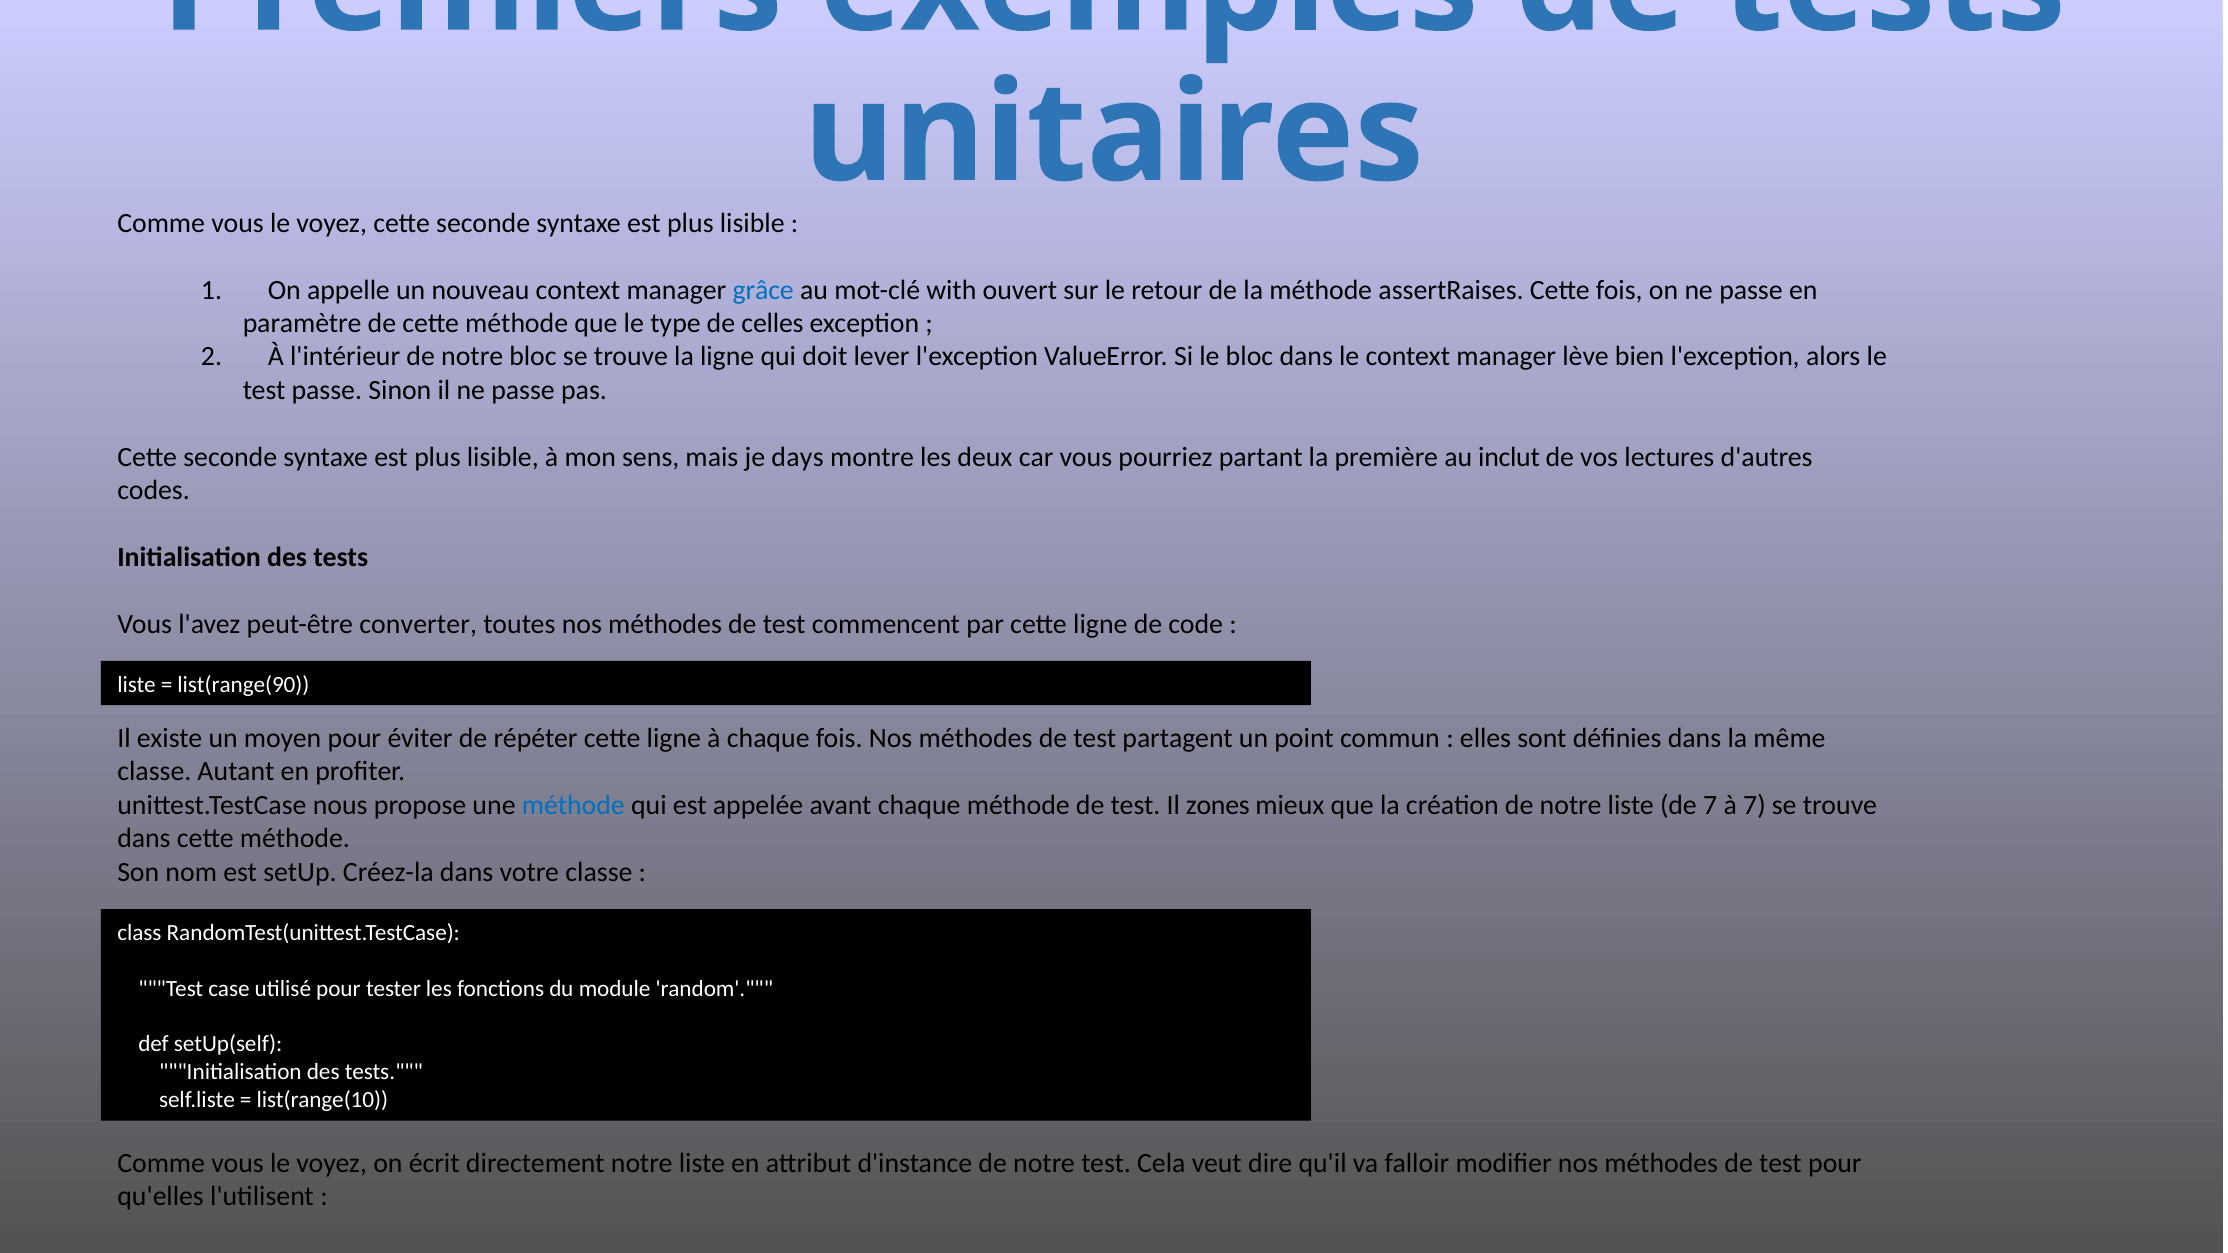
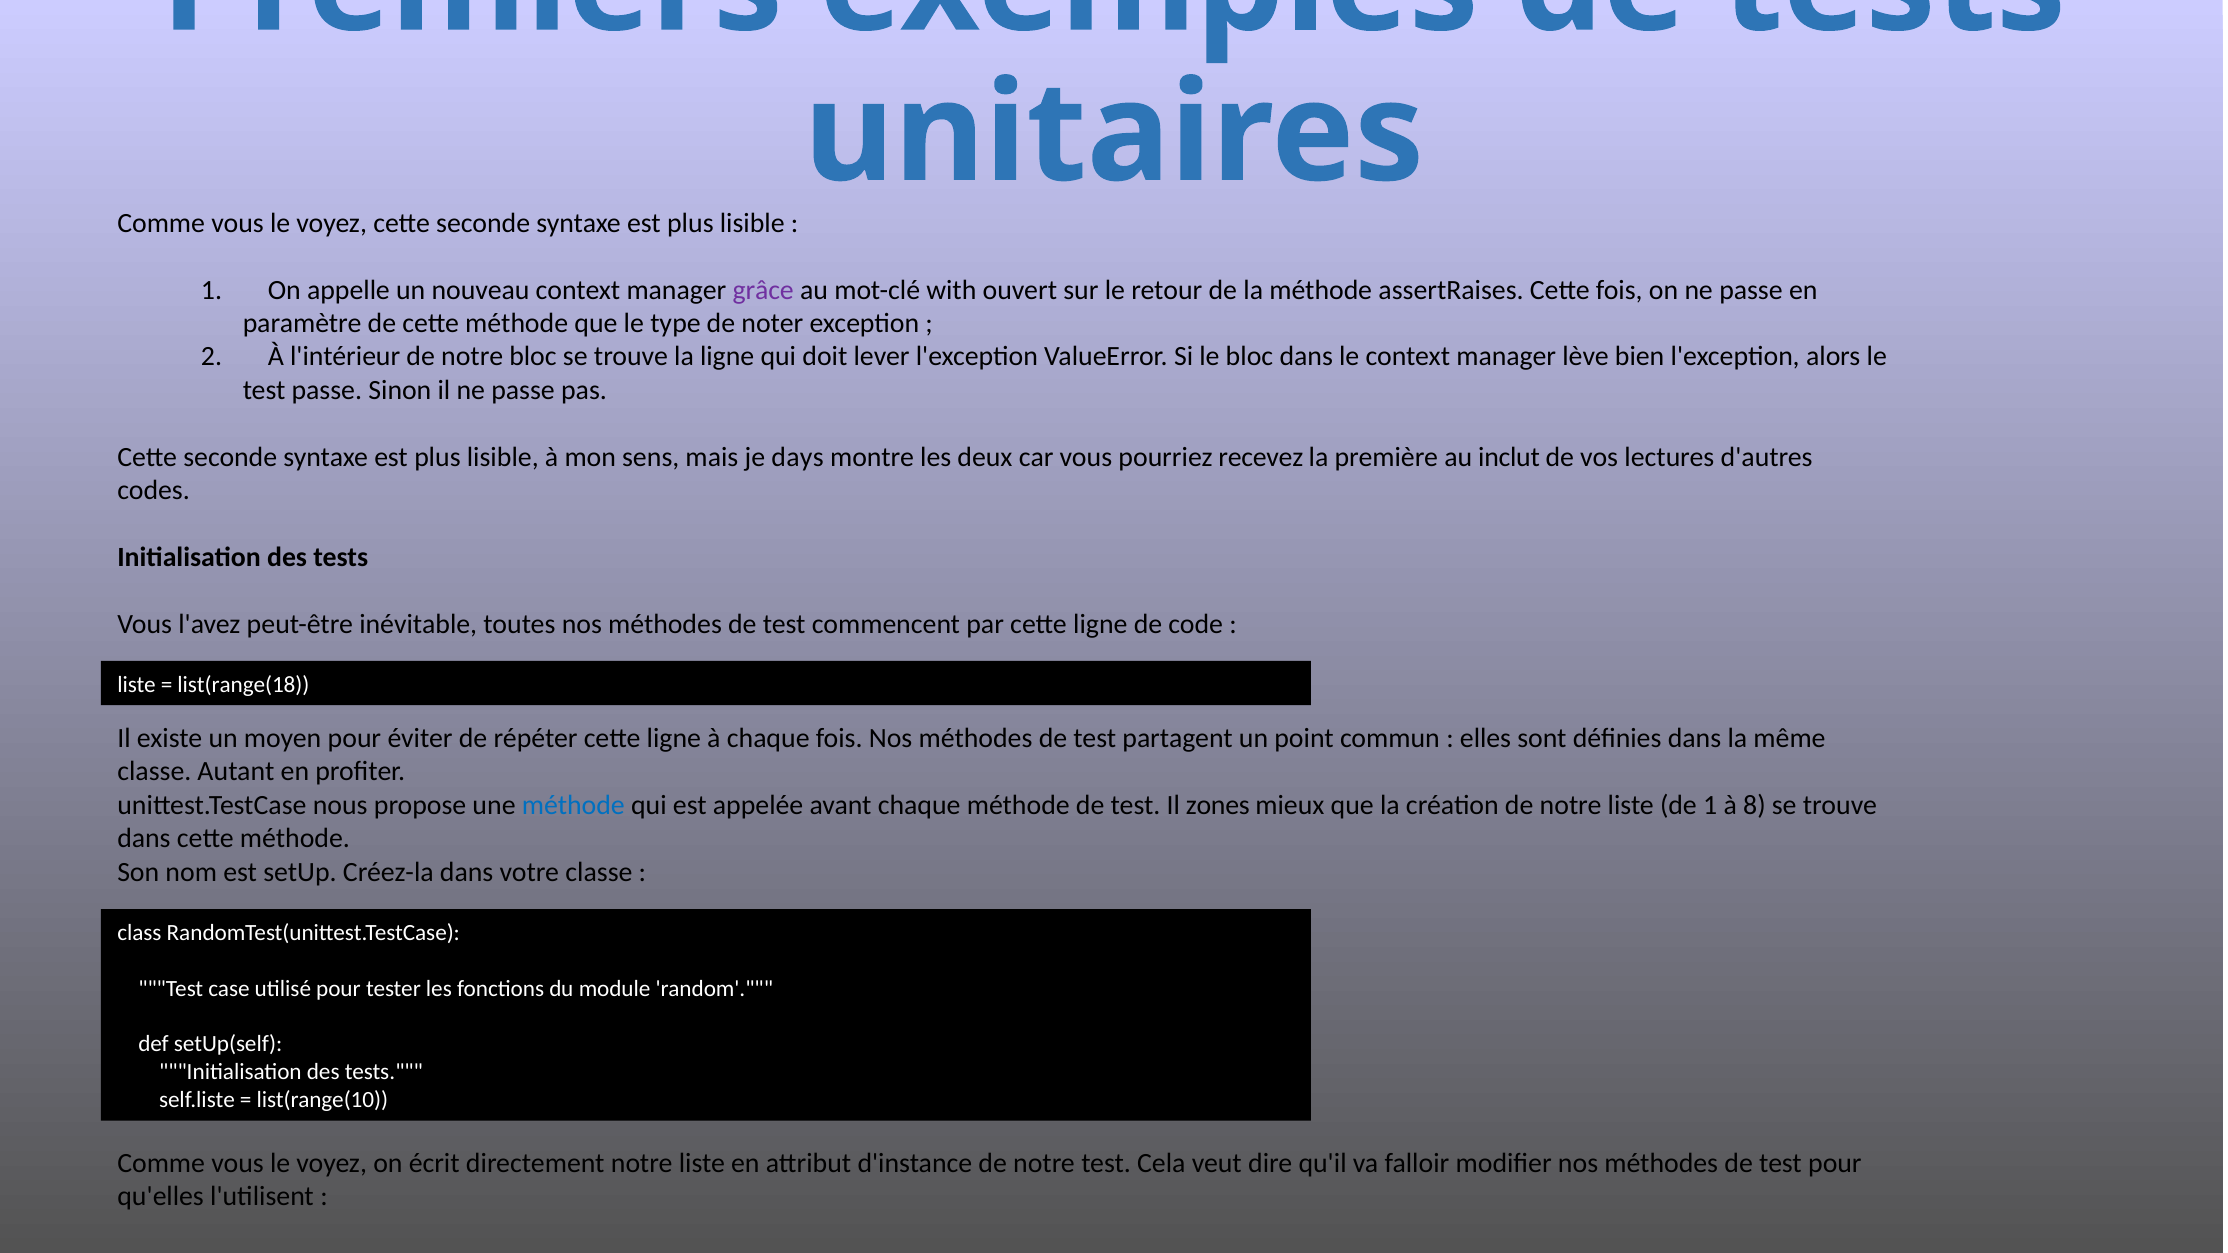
grâce colour: blue -> purple (763, 290)
celles: celles -> noter (772, 323)
partant: partant -> recevez (1261, 457)
converter: converter -> inévitable (418, 624)
list(range(90: list(range(90 -> list(range(18 (243, 685)
de 7: 7 -> 1 (1710, 805)
à 7: 7 -> 8 (1754, 805)
